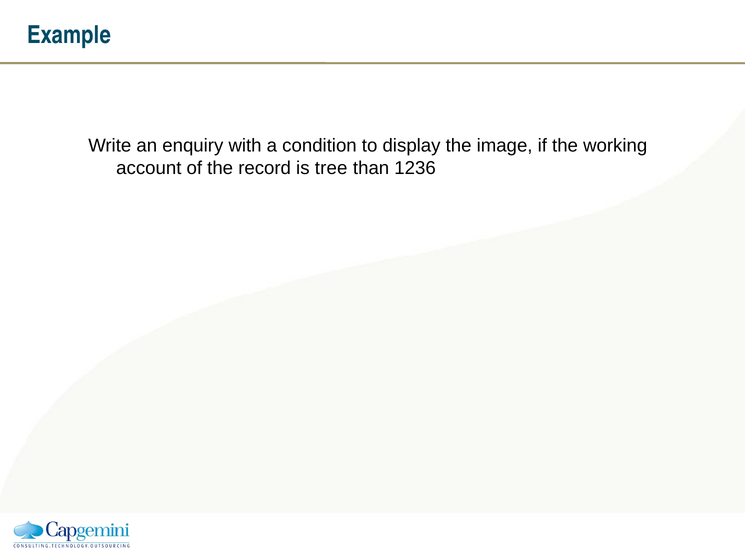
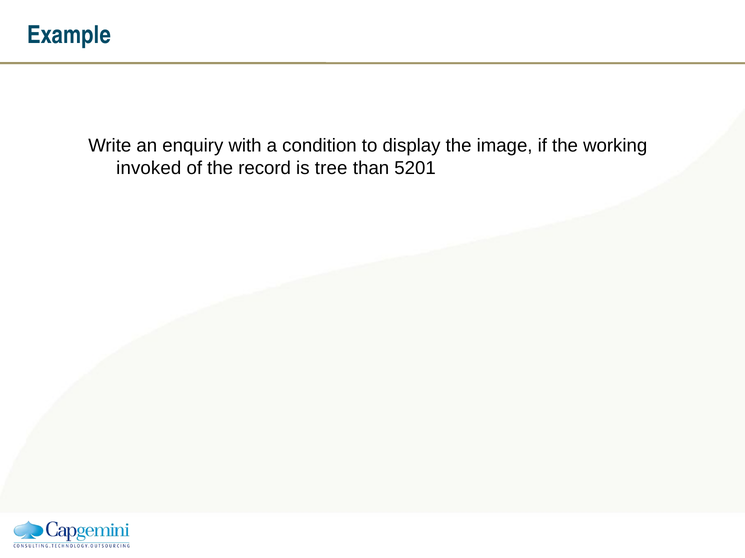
account: account -> invoked (149, 168)
1236: 1236 -> 5201 (415, 168)
